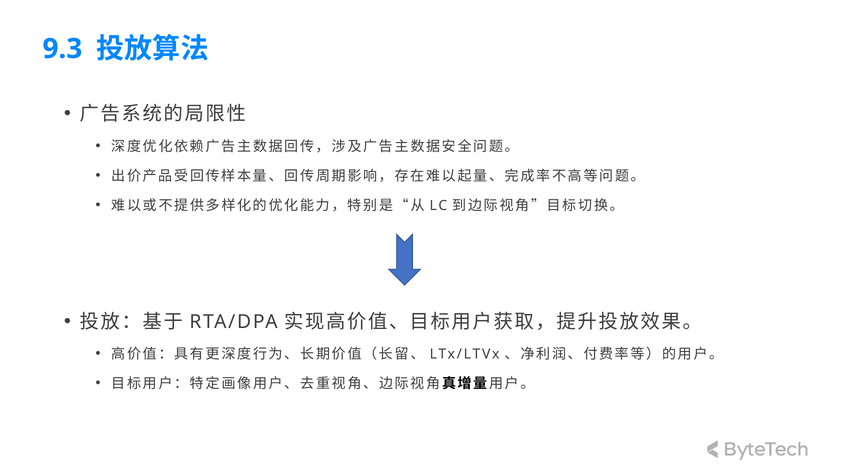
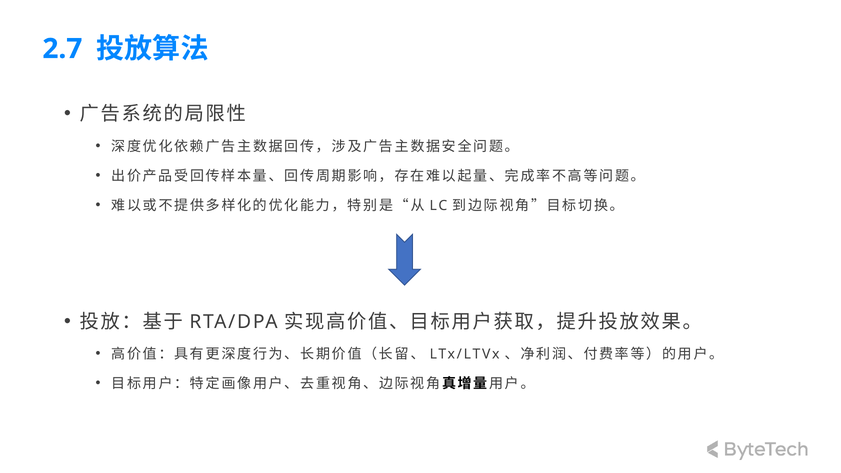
9.3: 9.3 -> 2.7 (62, 49)
